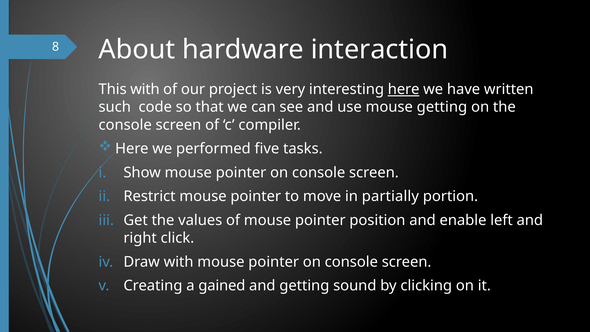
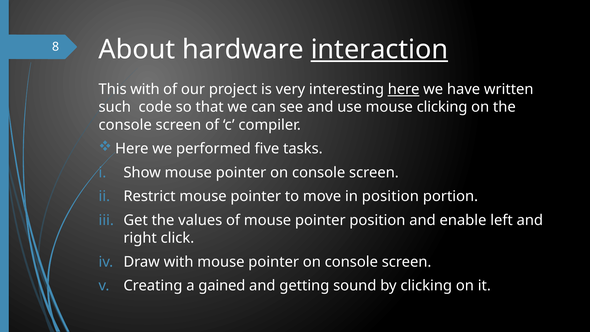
interaction underline: none -> present (379, 50)
mouse getting: getting -> clicking (442, 107)
in partially: partially -> position (390, 196)
